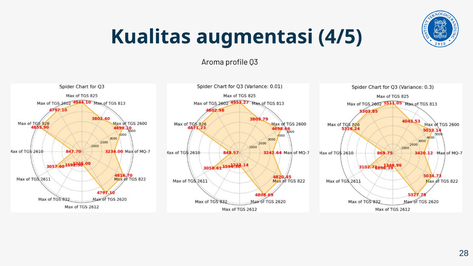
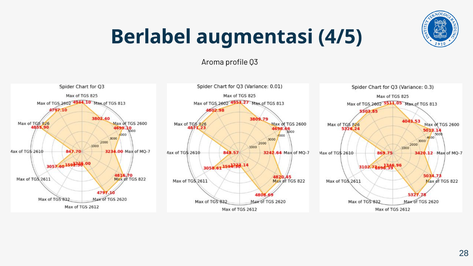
Kualitas: Kualitas -> Berlabel (151, 37)
